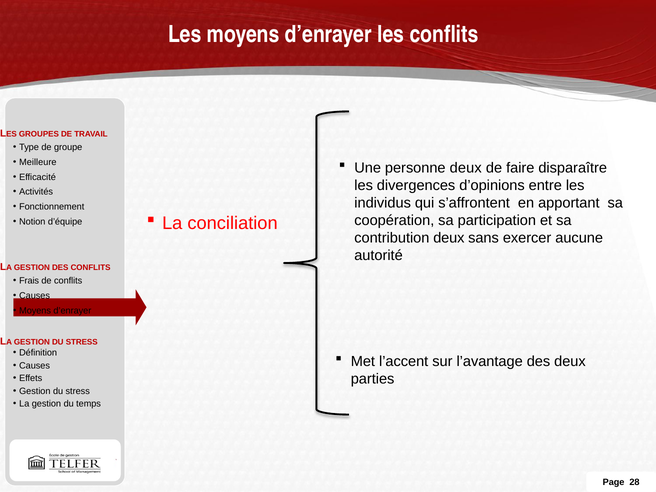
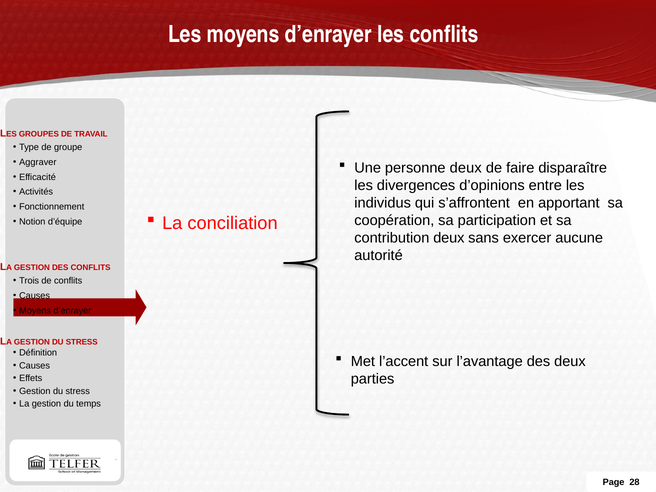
Meilleure: Meilleure -> Aggraver (38, 162)
Frais: Frais -> Trois (29, 281)
